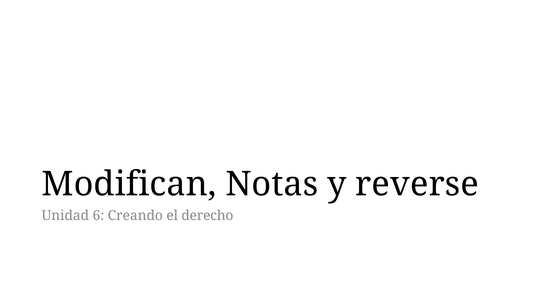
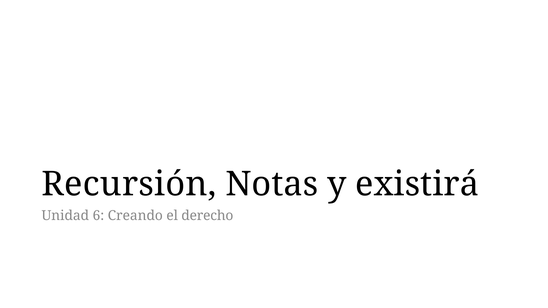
Modifican: Modifican -> Recursión (129, 184)
reverse: reverse -> existirá (417, 184)
